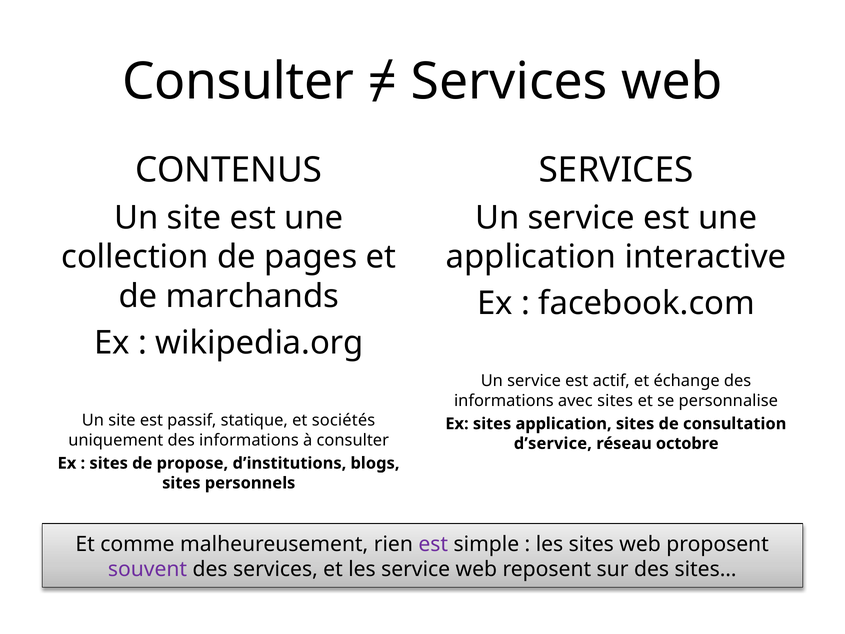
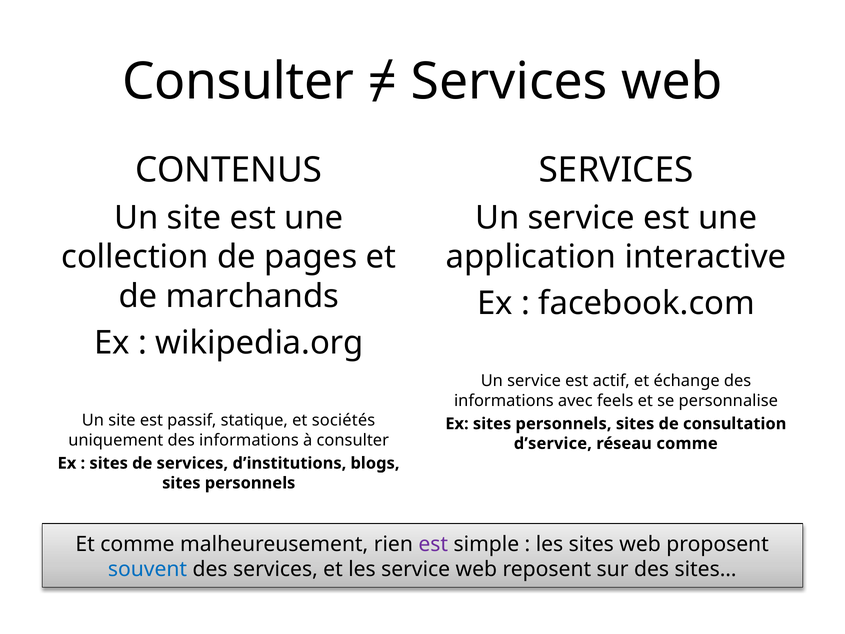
avec sites: sites -> feels (615, 401)
Ex sites application: application -> personnels (564, 424)
réseau octobre: octobre -> comme (687, 443)
de propose: propose -> services (192, 463)
souvent colour: purple -> blue (148, 569)
